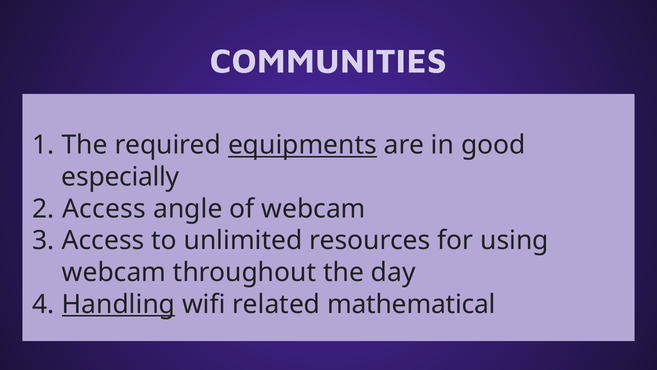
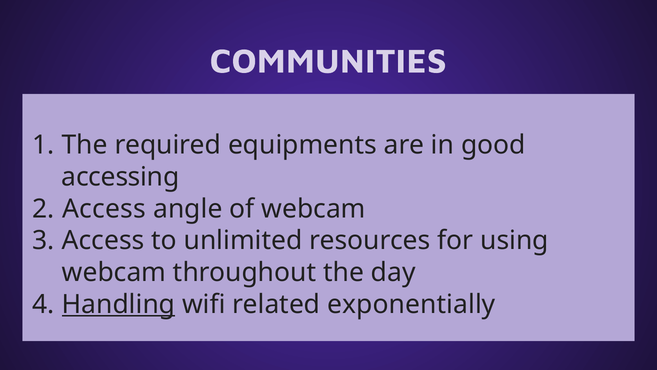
equipments underline: present -> none (303, 145)
especially: especially -> accessing (120, 177)
mathematical: mathematical -> exponentially (411, 304)
